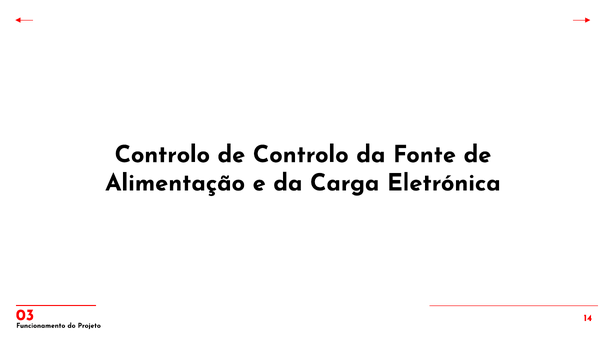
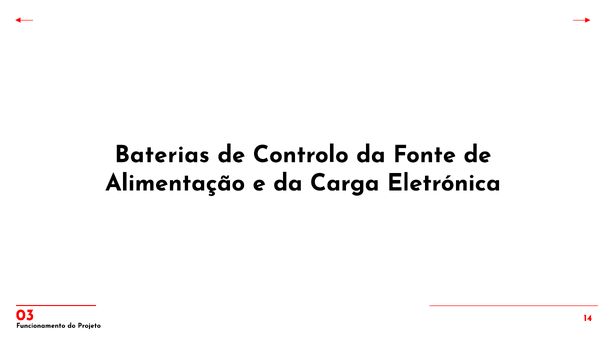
Controlo: Controlo -> Baterias (162, 154)
